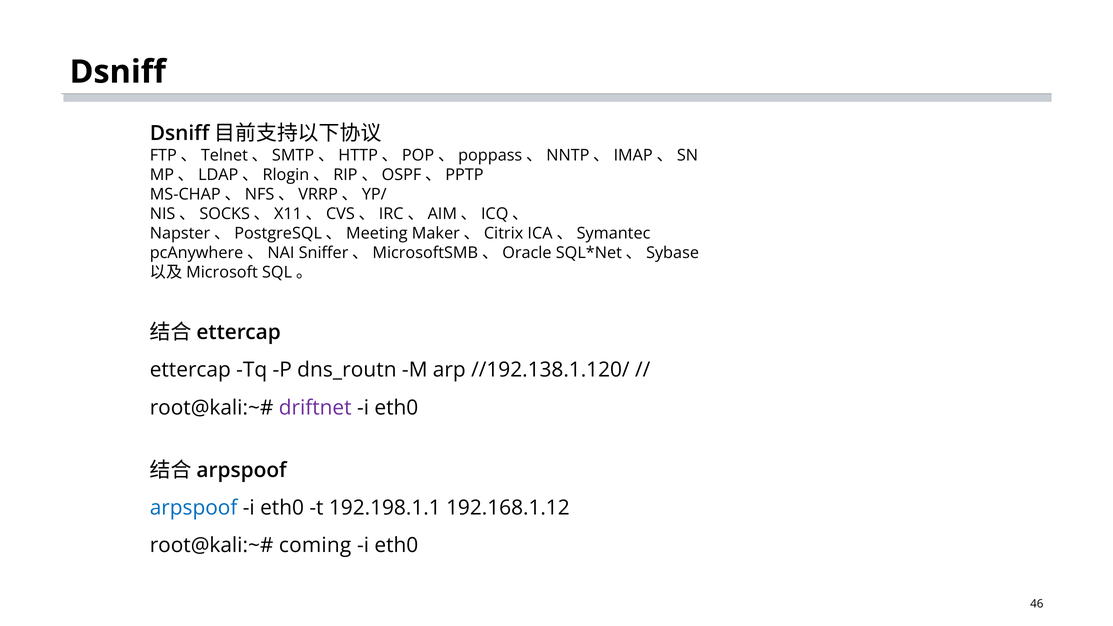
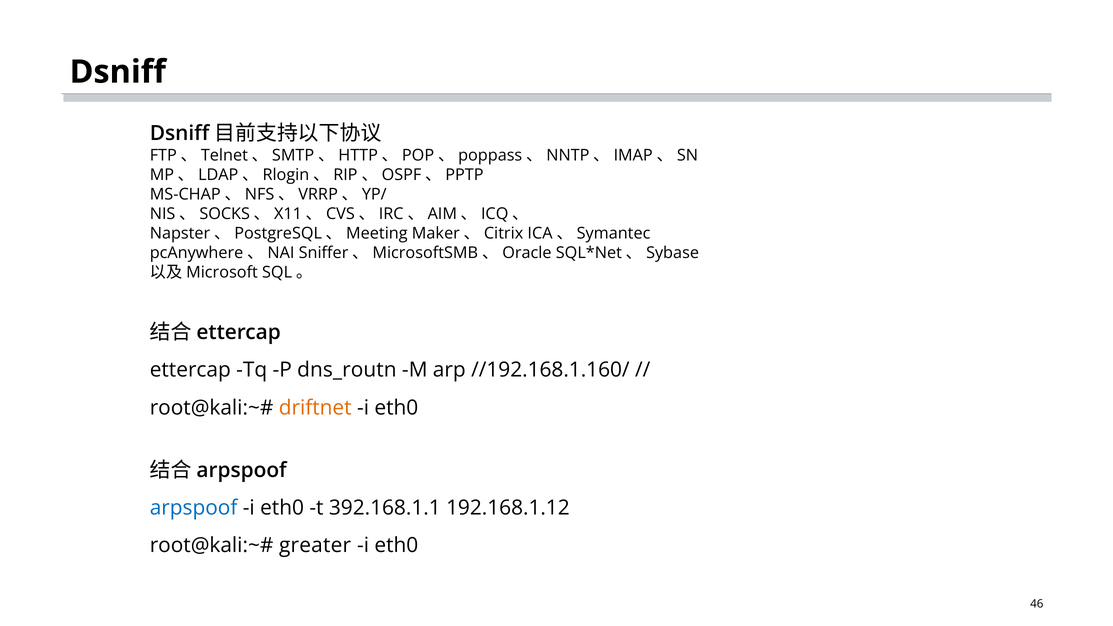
//192.138.1.120/: //192.138.1.120/ -> //192.168.1.160/ (550, 370)
driftnet colour: purple -> orange (315, 408)
192.198.1.1: 192.198.1.1 -> 392.168.1.1 (385, 508)
coming: coming -> greater (315, 545)
